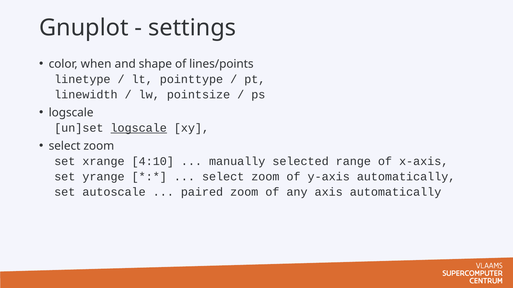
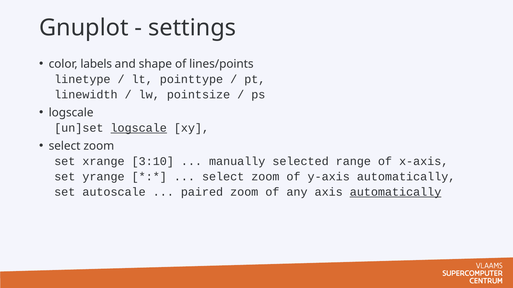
when: when -> labels (96, 64)
4:10: 4:10 -> 3:10 (153, 161)
automatically underline: none -> present (396, 192)
